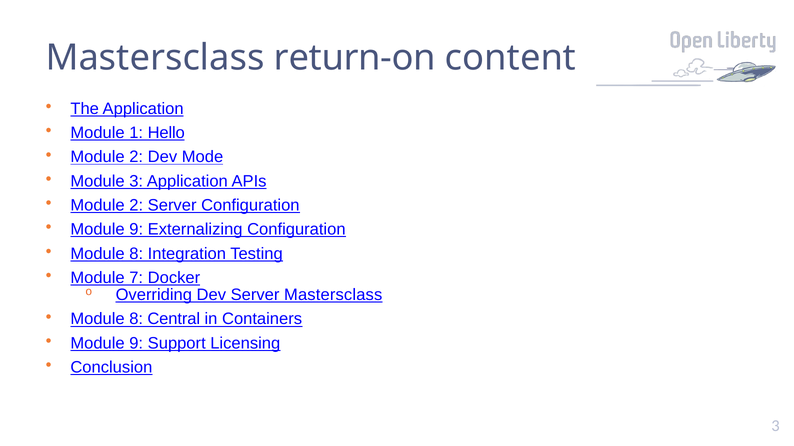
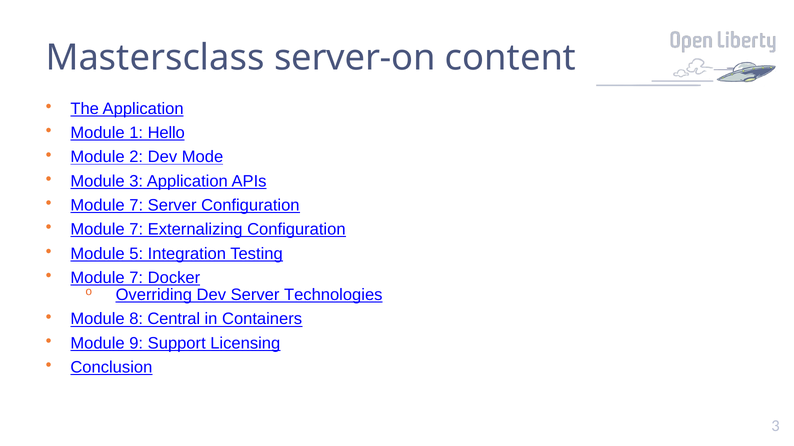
return-on: return-on -> server-on (355, 58)
2: 2 -> 7 (136, 206)
9: 9 -> 7 (136, 230)
8: 8 -> 5 (136, 254)
Server Mastersclass: Mastersclass -> Technologies (333, 295)
